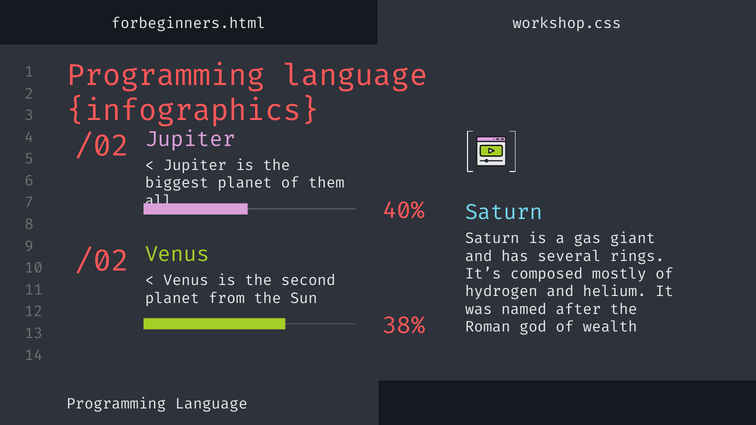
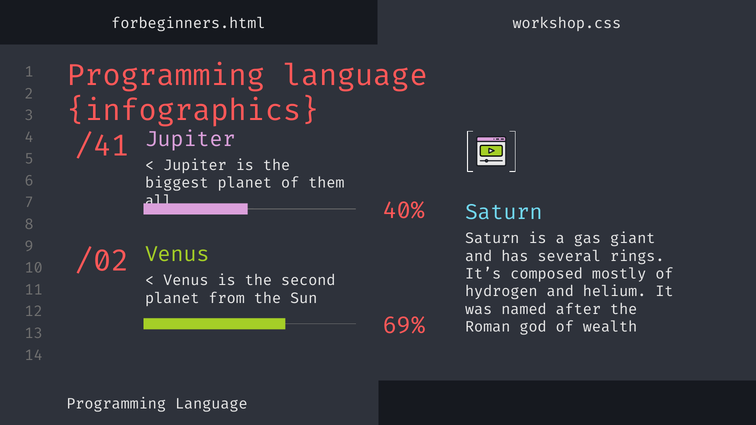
/02: /02 -> /41 (102, 146)
38%: 38% -> 69% (404, 326)
